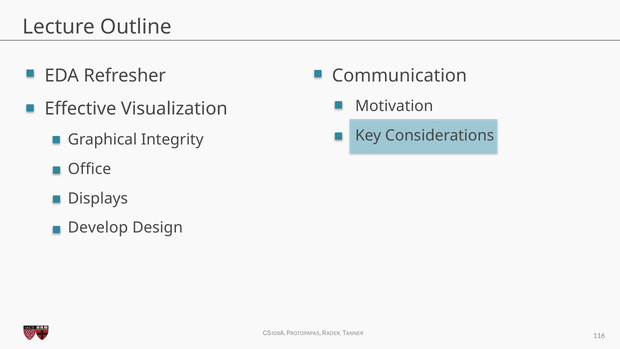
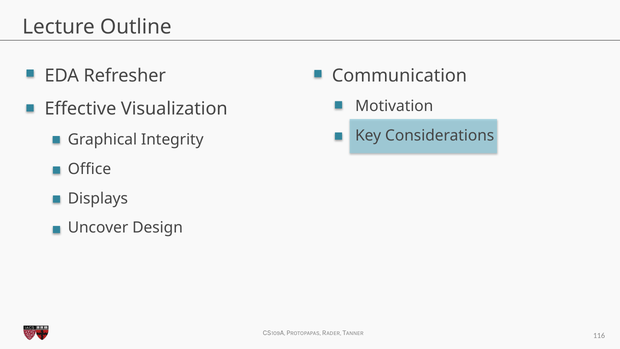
Develop: Develop -> Uncover (98, 228)
